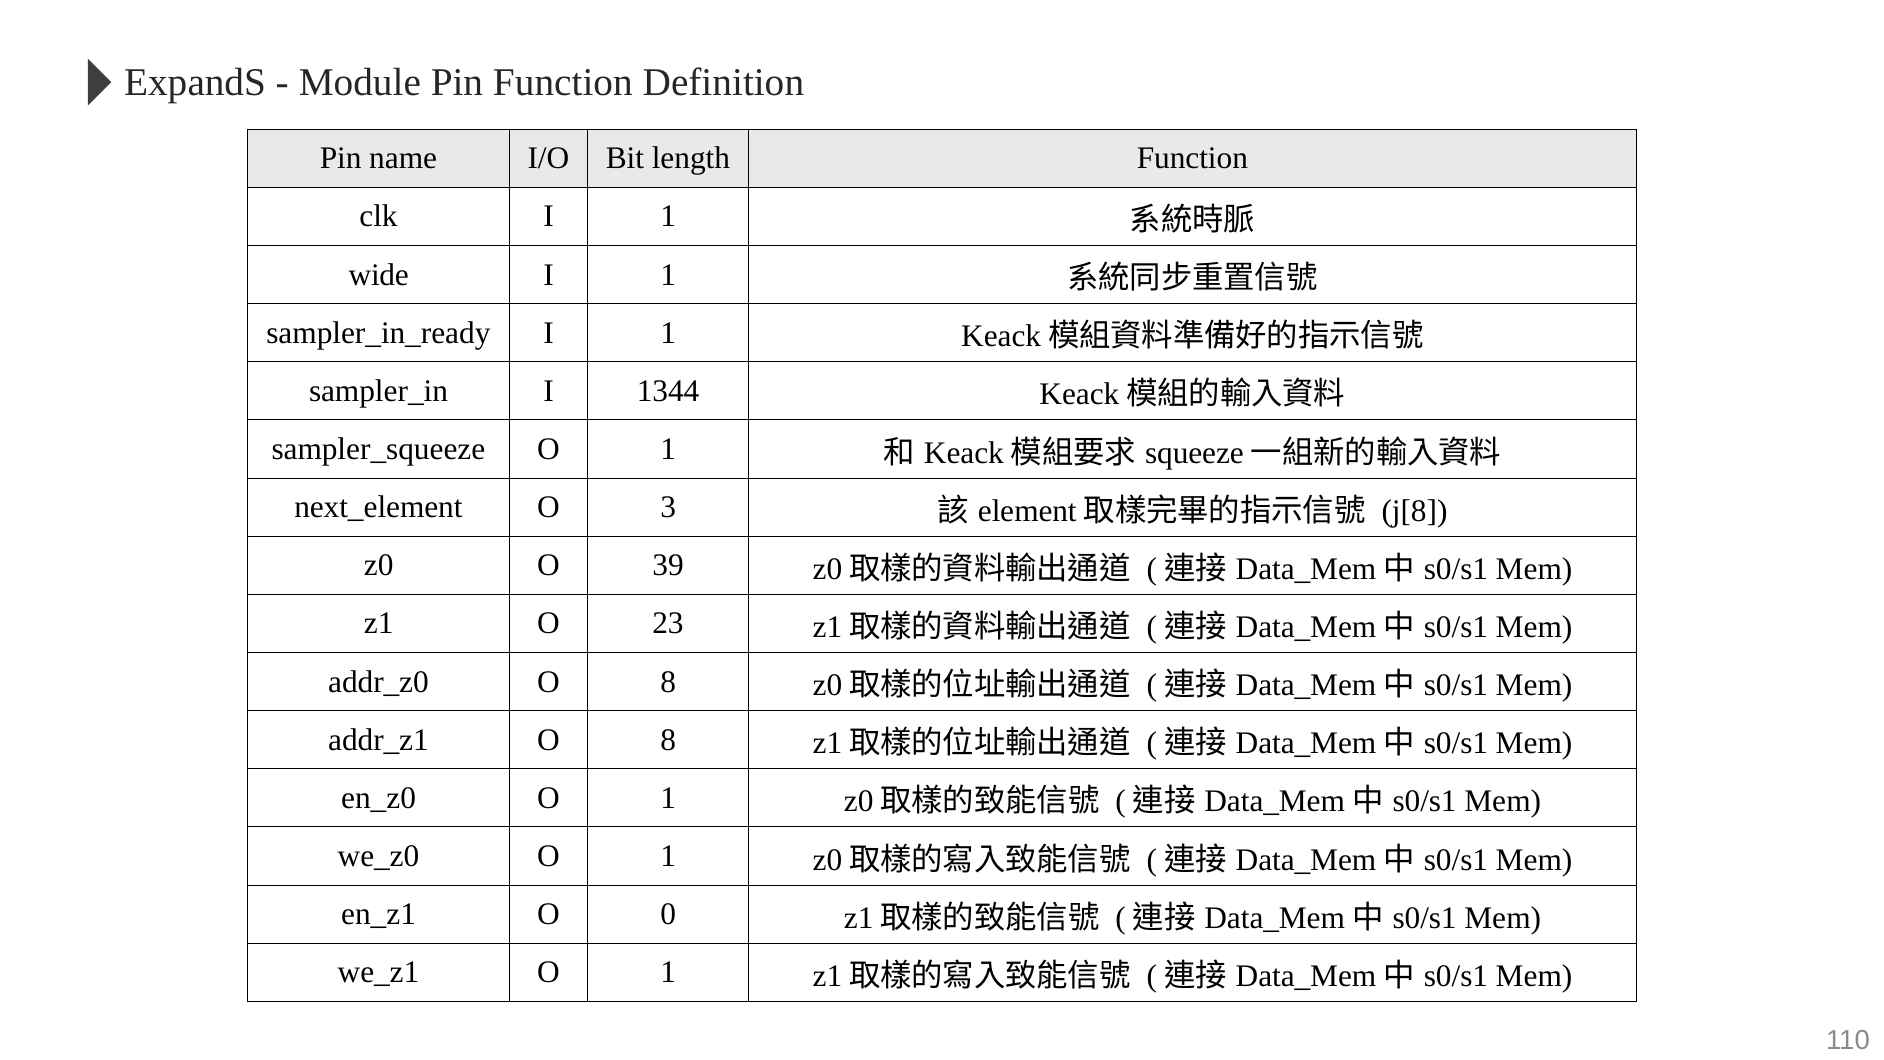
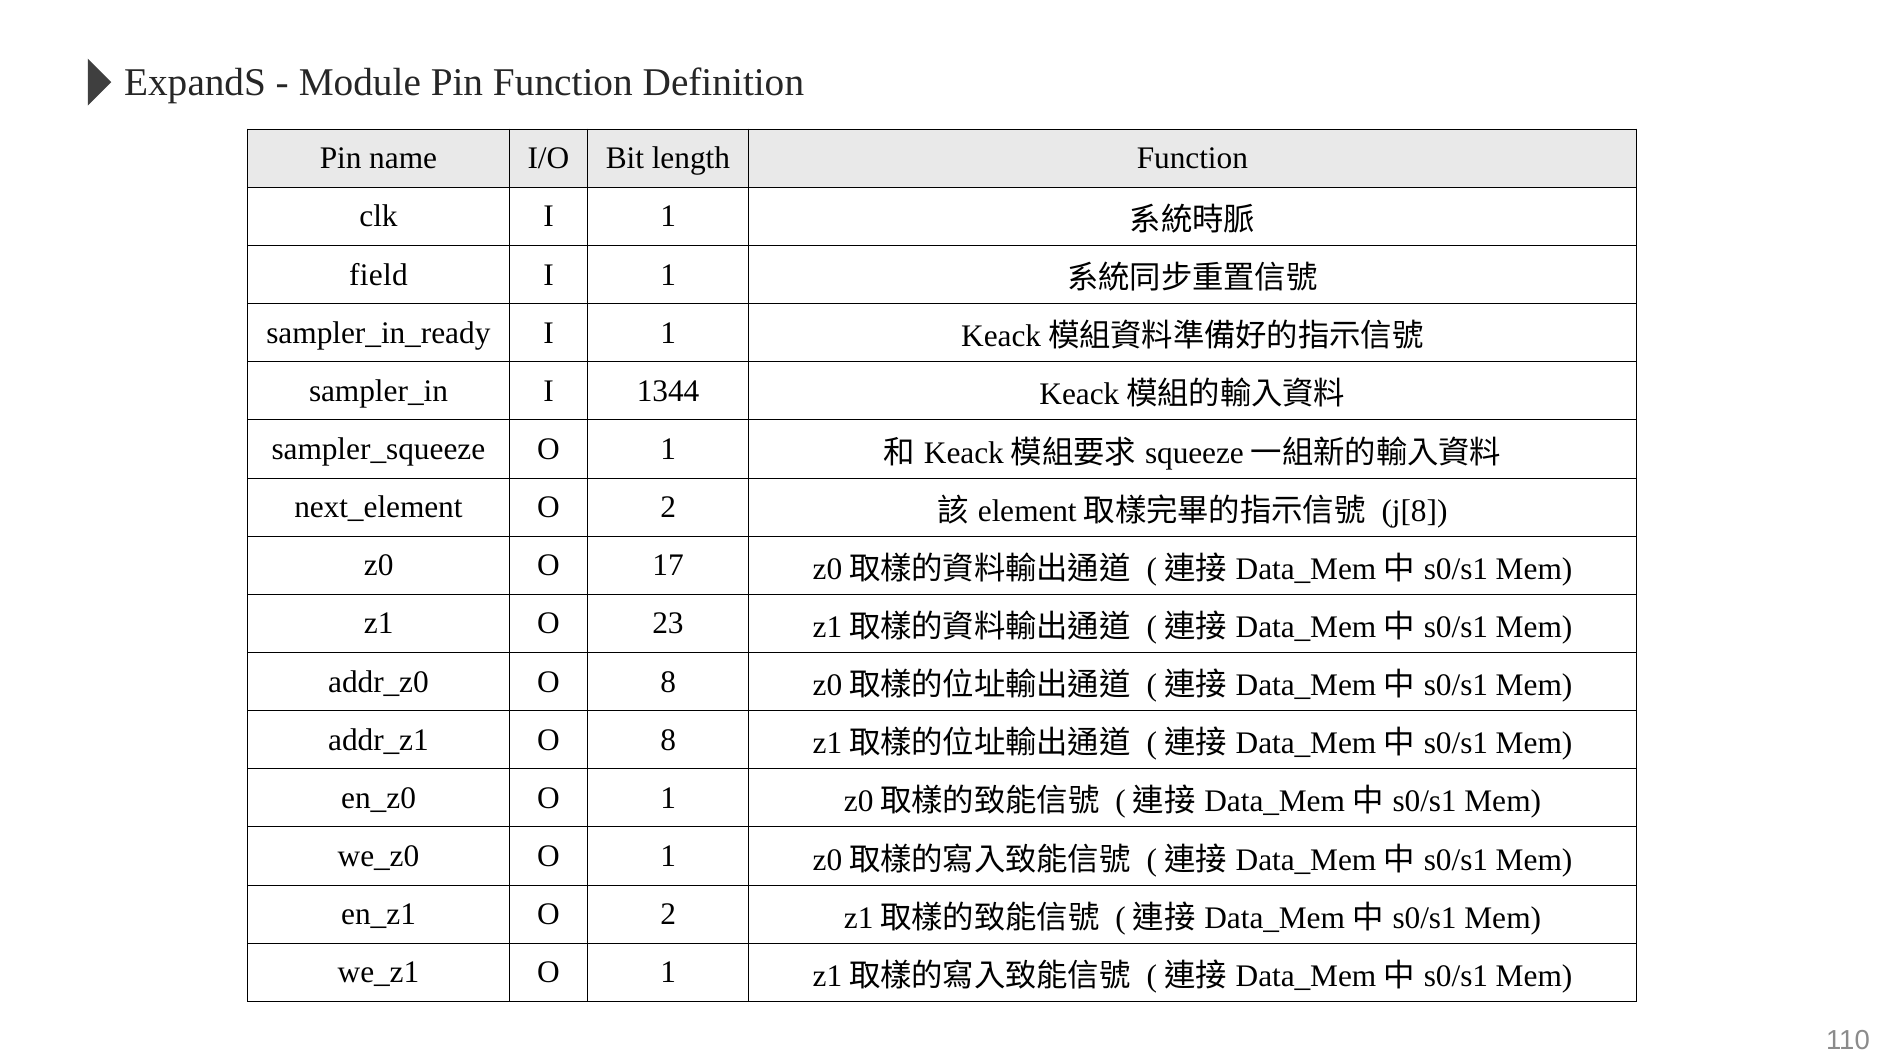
wide: wide -> field (378, 275)
3: 3 -> 2 (668, 507)
39: 39 -> 17 (668, 565)
0: 0 -> 2 (668, 914)
